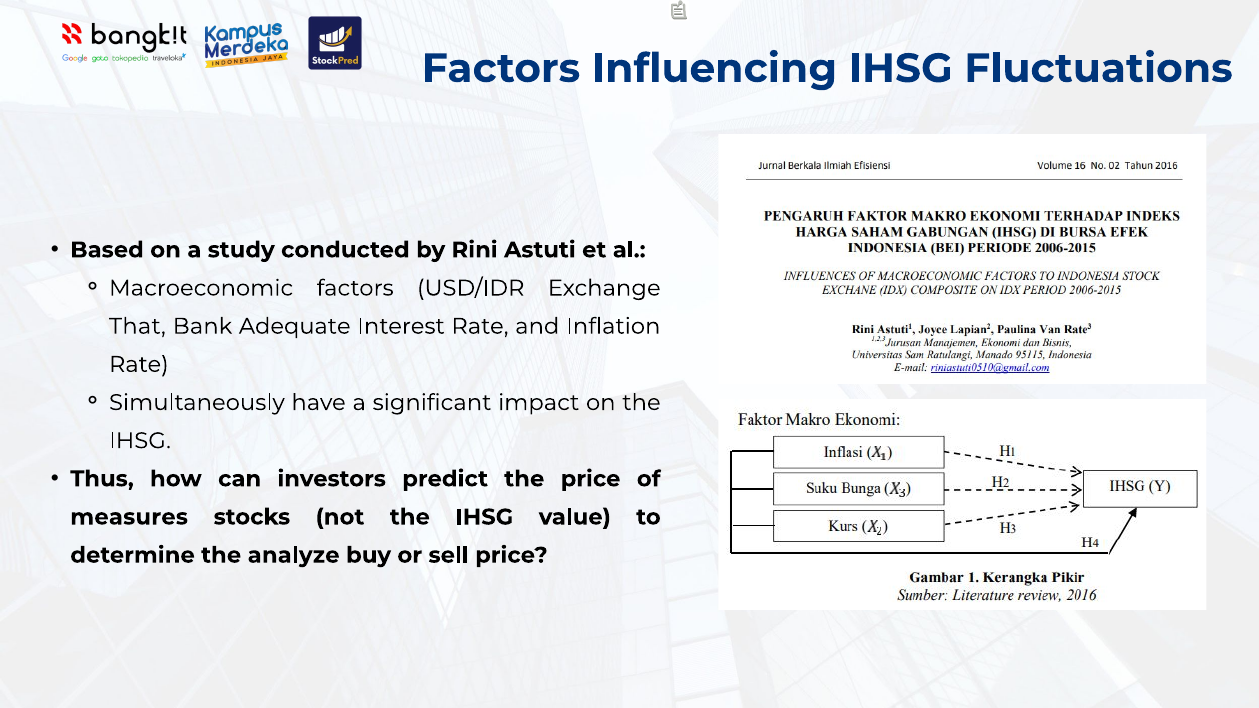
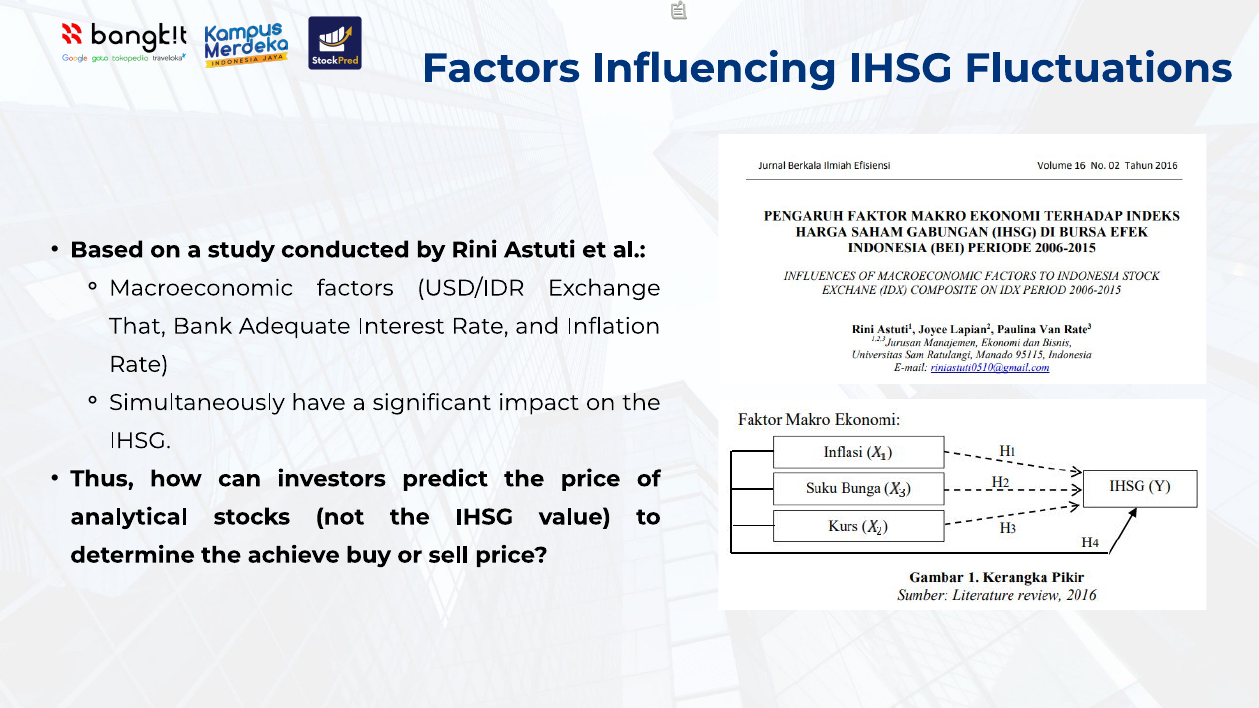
measures: measures -> analytical (129, 517)
analyze: analyze -> achieve (294, 555)
